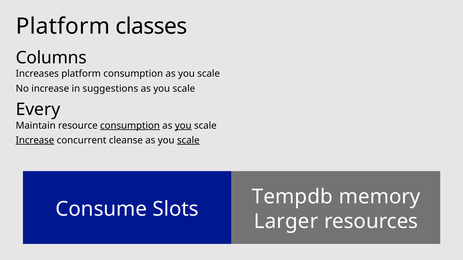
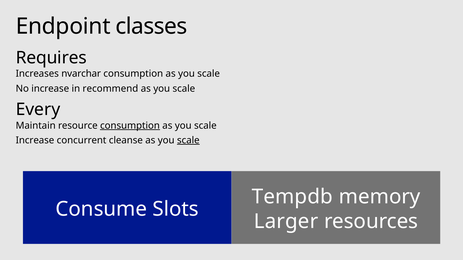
Platform: Platform -> Endpoint (63, 27)
Columns: Columns -> Requires (51, 58)
Increases platform: platform -> nvarchar (81, 74)
suggestions: suggestions -> recommend (110, 89)
you underline: present -> none (183, 126)
Increase underline: present -> none (35, 140)
